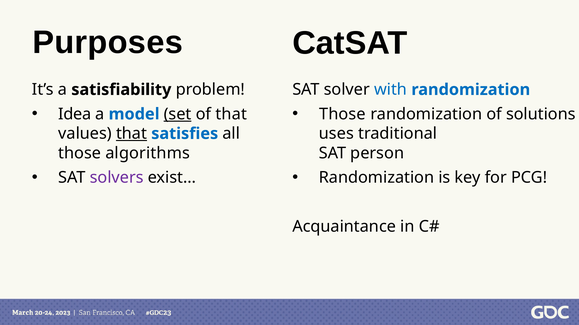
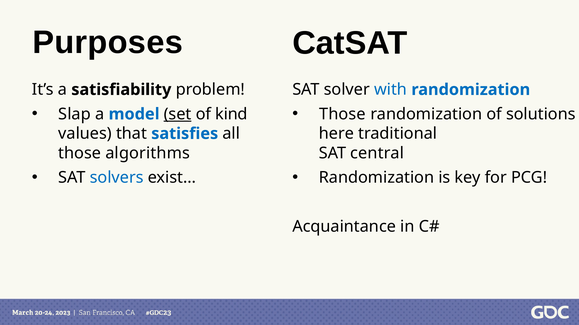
Idea: Idea -> Slap (75, 114)
of that: that -> kind (231, 114)
that underline: present -> none (132, 134)
uses: uses -> here (336, 134)
person: person -> central (377, 153)
solvers colour: purple -> blue (117, 178)
